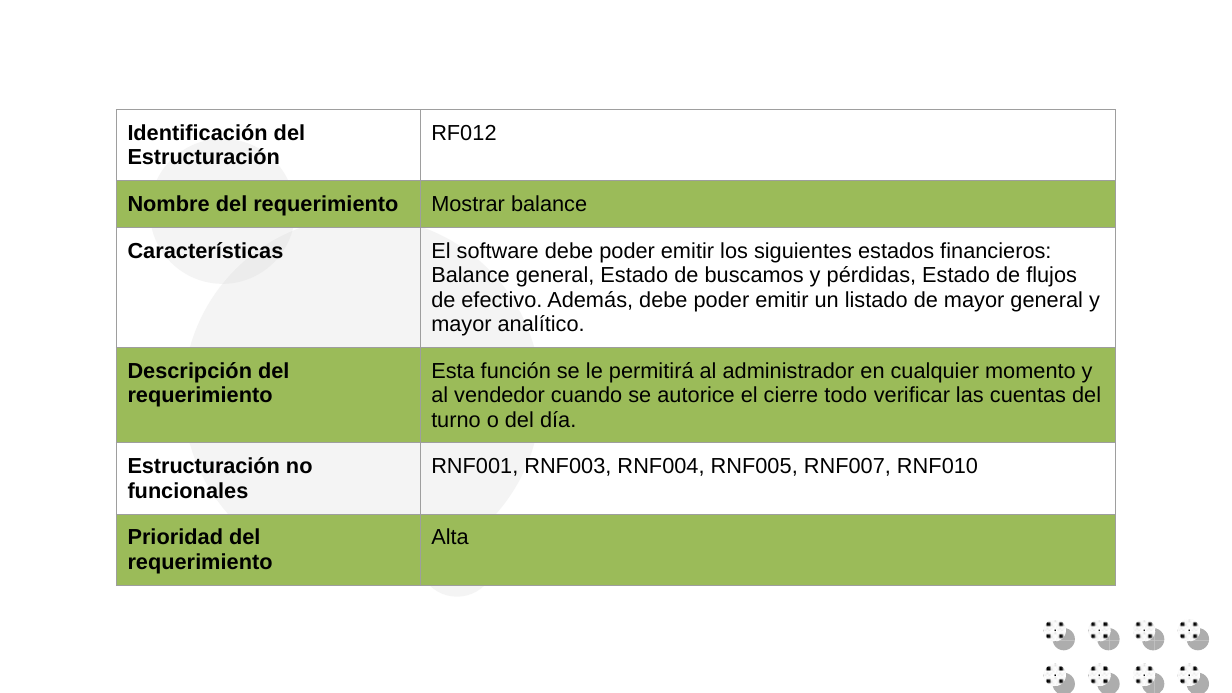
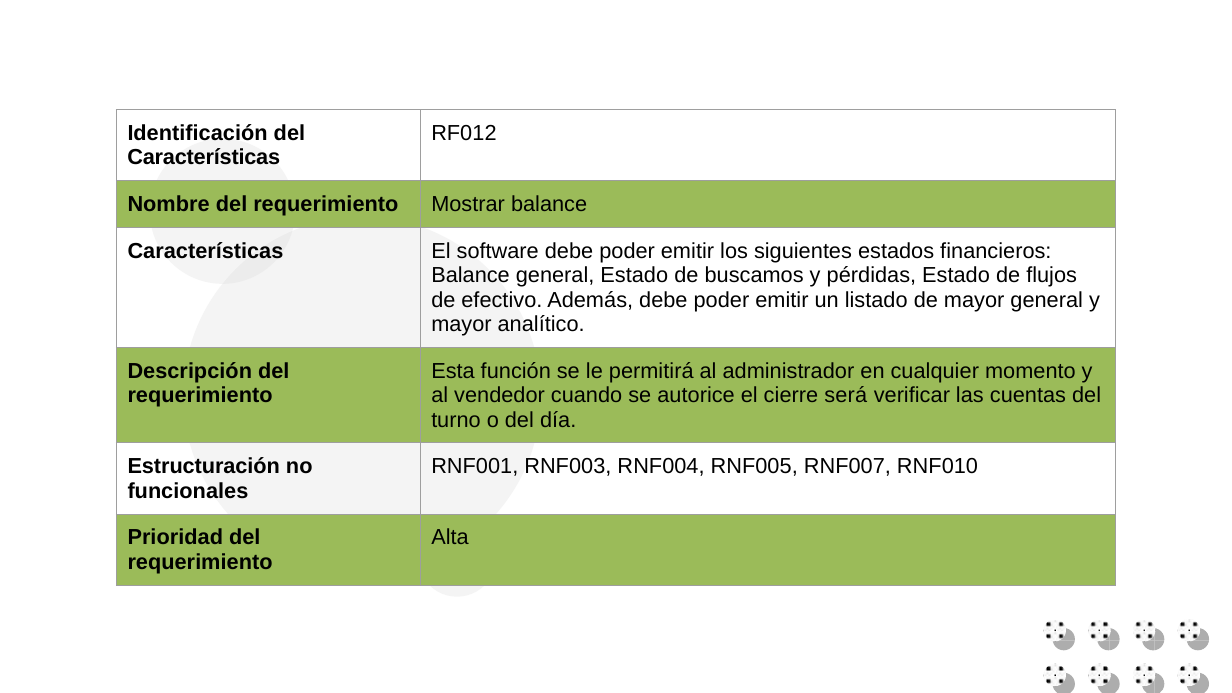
Estructuración: Estructuración -> Características (204, 158)
todo: todo -> será (846, 395)
